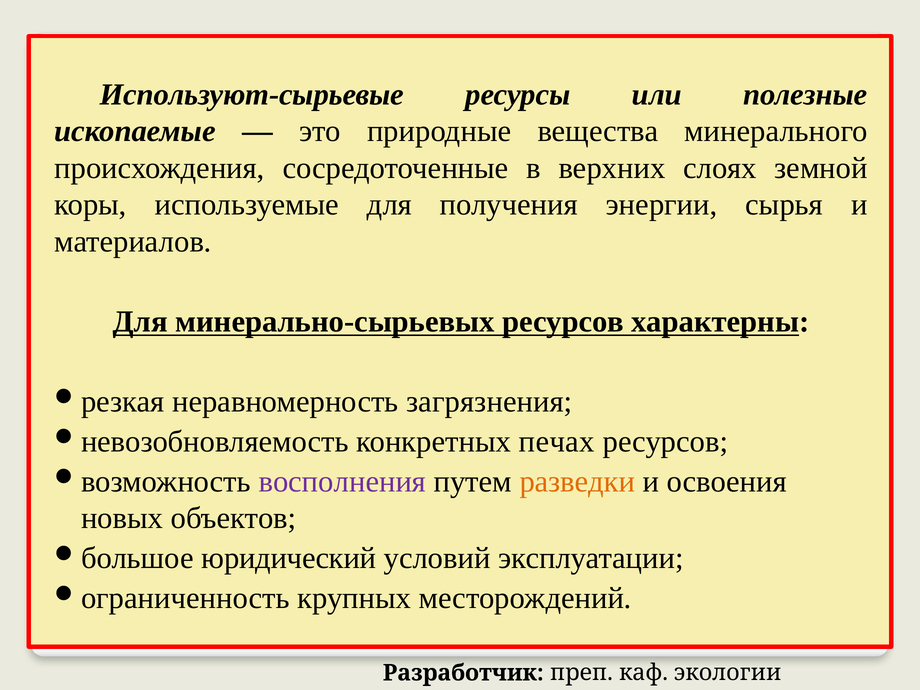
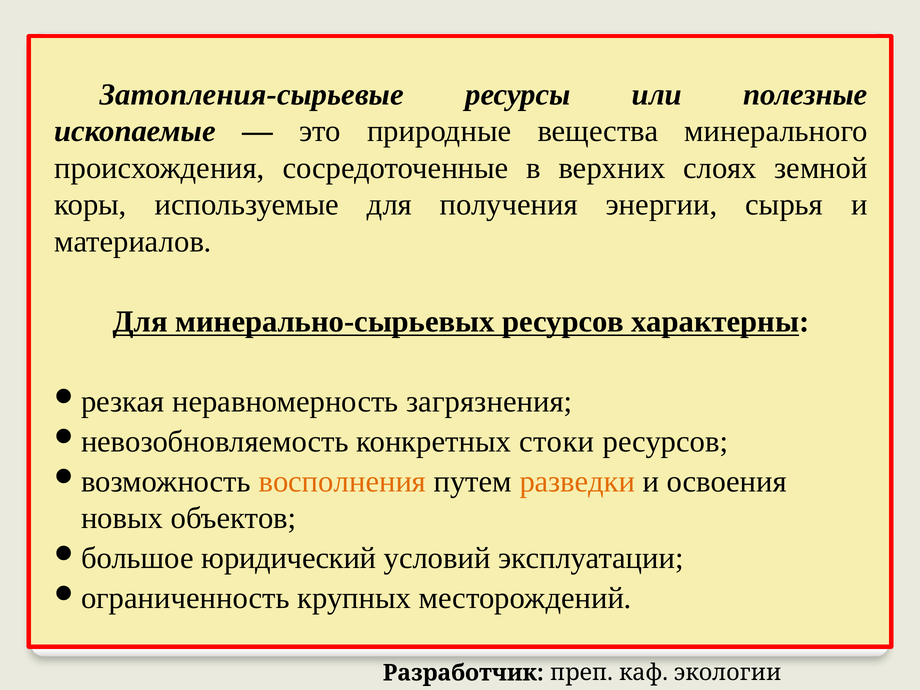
Используют-сырьевые: Используют-сырьевые -> Затопления-сырьевые (252, 94)
печах: печах -> стоки (557, 442)
восполнения colour: purple -> orange (342, 482)
